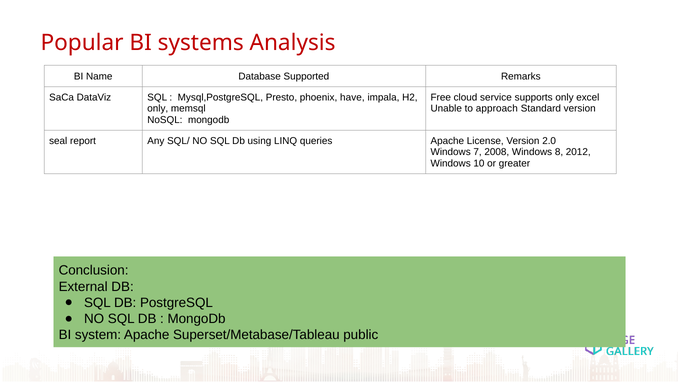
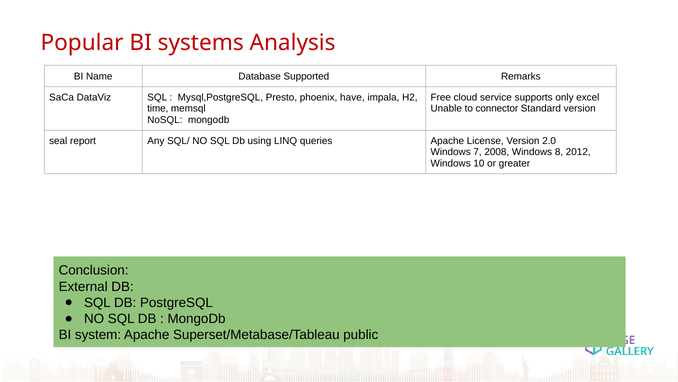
only: only -> time (158, 109)
approach: approach -> connector (497, 109)
